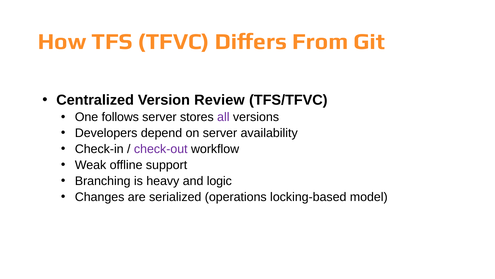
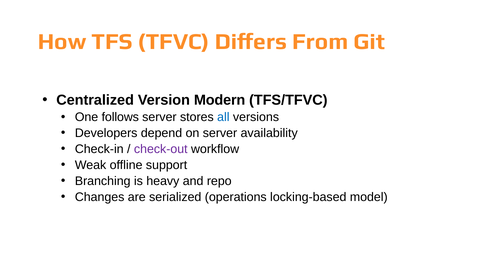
Review: Review -> Modern (220, 100)
all colour: purple -> blue (223, 117)
logic: logic -> repo (219, 181)
